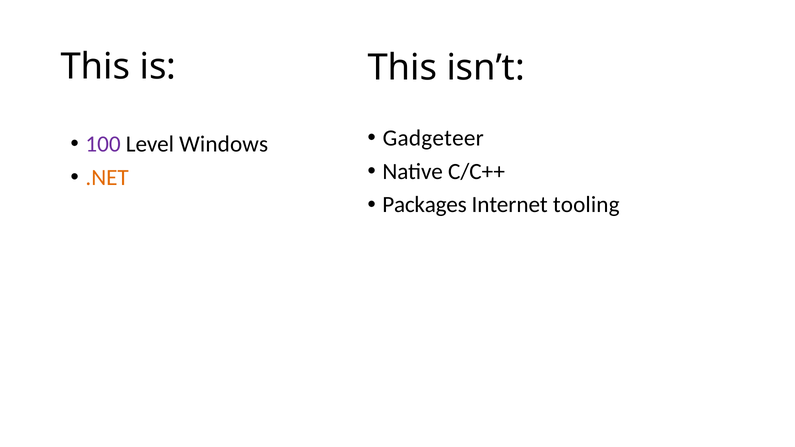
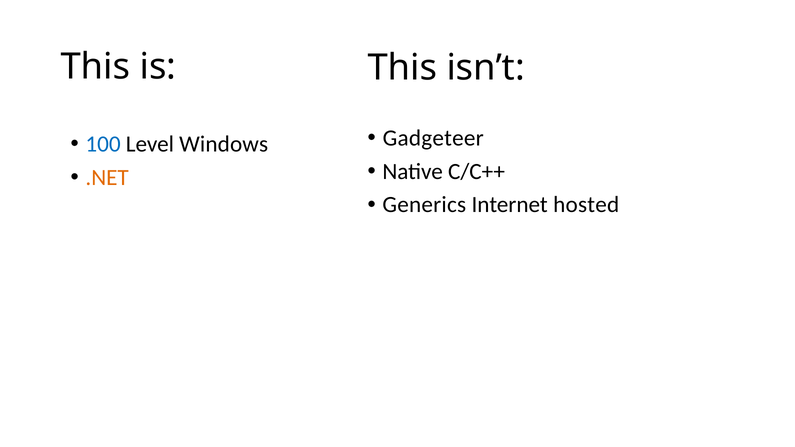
100 colour: purple -> blue (103, 144)
Packages: Packages -> Generics (424, 205)
tooling: tooling -> hosted (586, 205)
